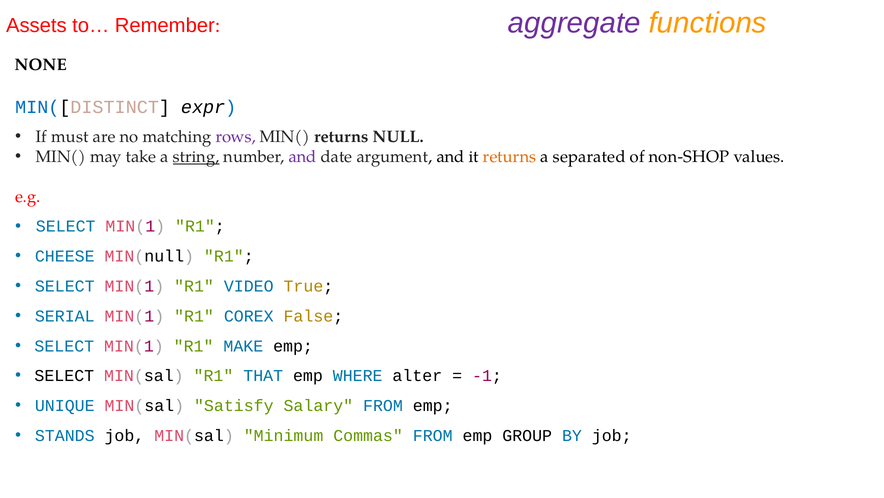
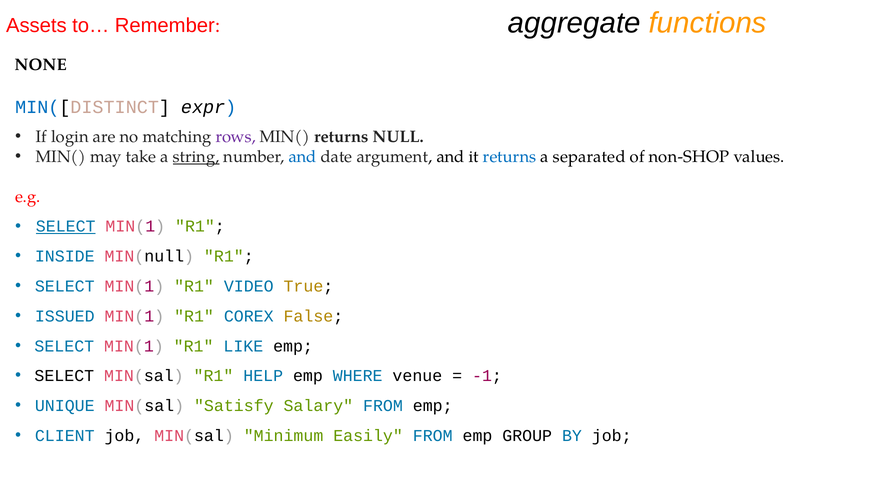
aggregate colour: purple -> black (574, 23)
must: must -> login (70, 137)
and colour: purple -> blue (303, 157)
returns colour: orange -> blue (510, 157)
SELECT underline: none -> present (66, 226)
CHEESE: CHEESE -> INSIDE (65, 256)
SERIAL: SERIAL -> ISSUED (65, 316)
MAKE: MAKE -> LIKE (243, 345)
THAT: THAT -> HELP (263, 375)
alter: alter -> venue (417, 375)
STANDS: STANDS -> CLIENT (65, 435)
Commas: Commas -> Easily (368, 435)
